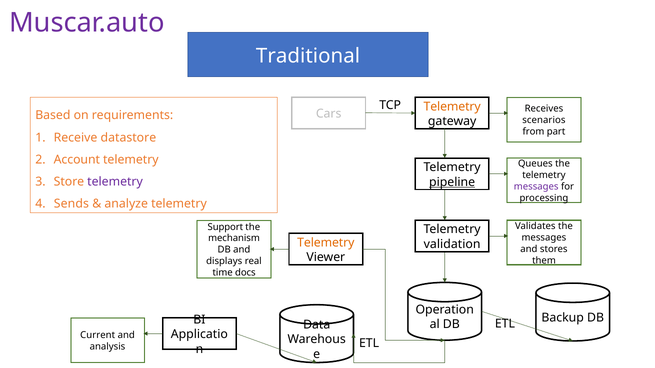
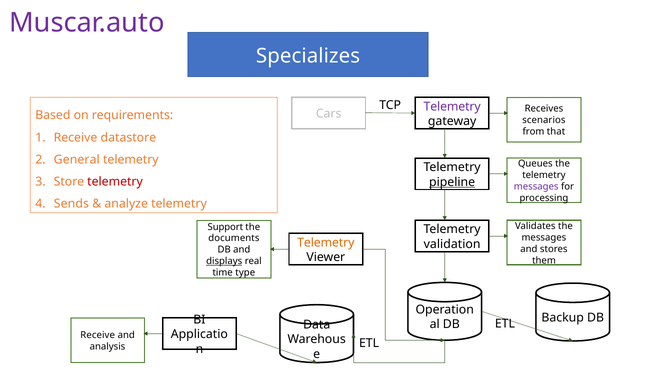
Traditional: Traditional -> Specializes (308, 56)
Telemetry colour: orange -> purple (452, 107)
part: part -> that (556, 132)
Account: Account -> General (77, 160)
telemetry colour: purple -> red (115, 182)
mechanism: mechanism -> documents (234, 239)
displays underline: none -> present (224, 262)
docs: docs -> type (245, 273)
Current: Current -> Receive (98, 335)
